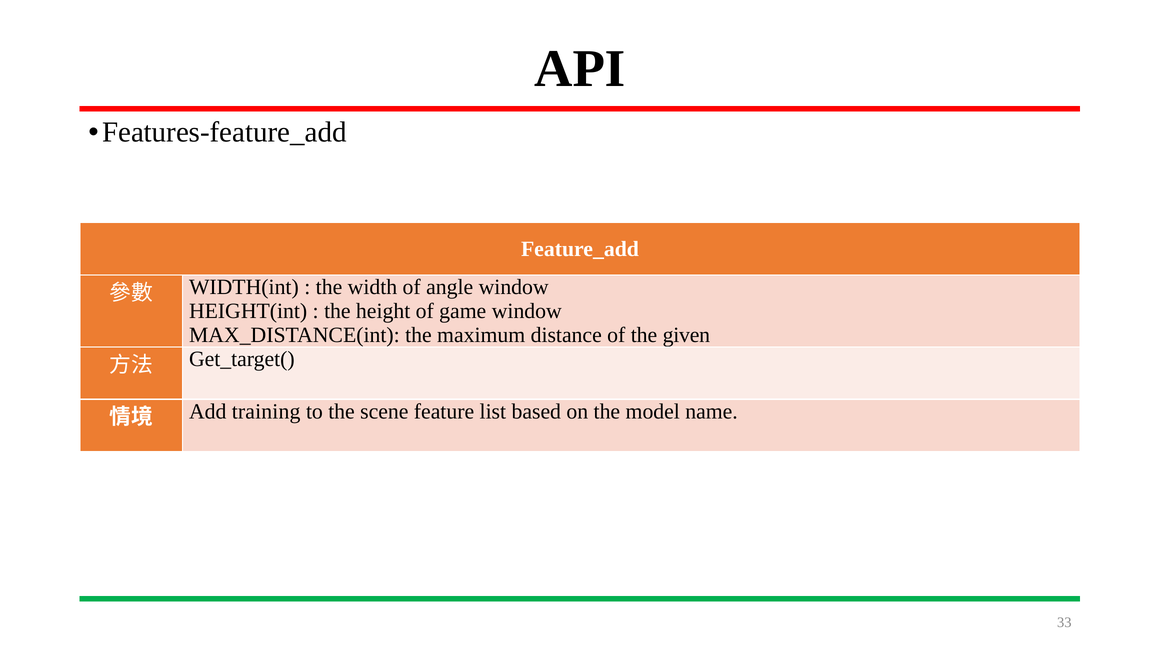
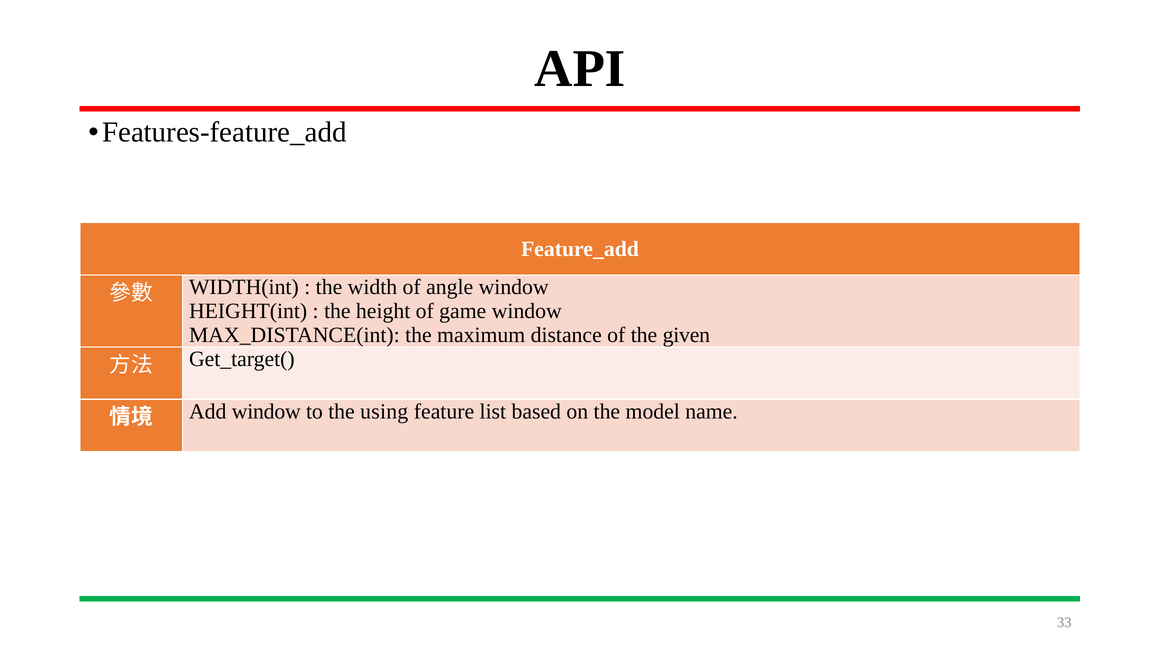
Add training: training -> window (266, 412)
scene: scene -> using (384, 412)
